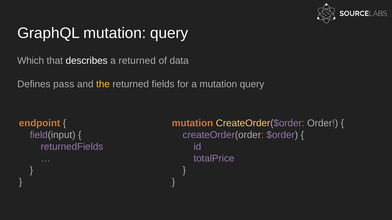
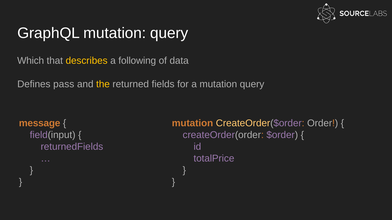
describes colour: white -> yellow (87, 61)
a returned: returned -> following (137, 61)
endpoint: endpoint -> message (40, 124)
